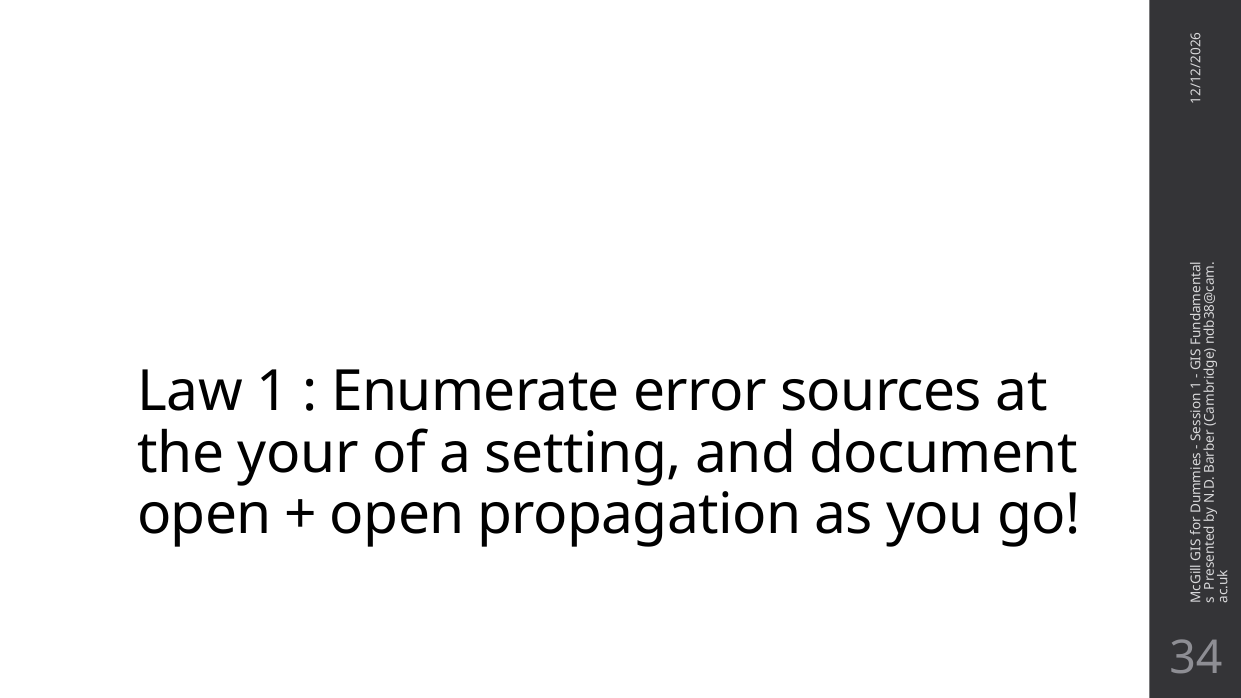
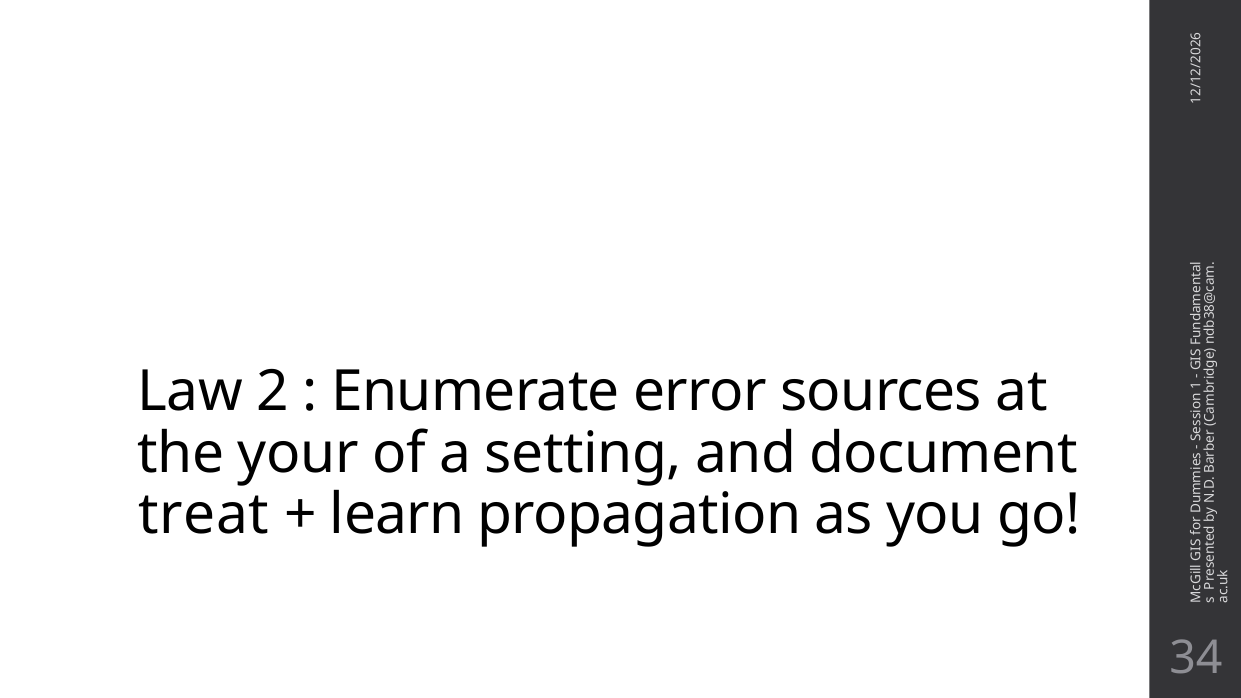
Law 1: 1 -> 2 (273, 392)
open: open -> treat (204, 515)
open: open -> learn (397, 515)
